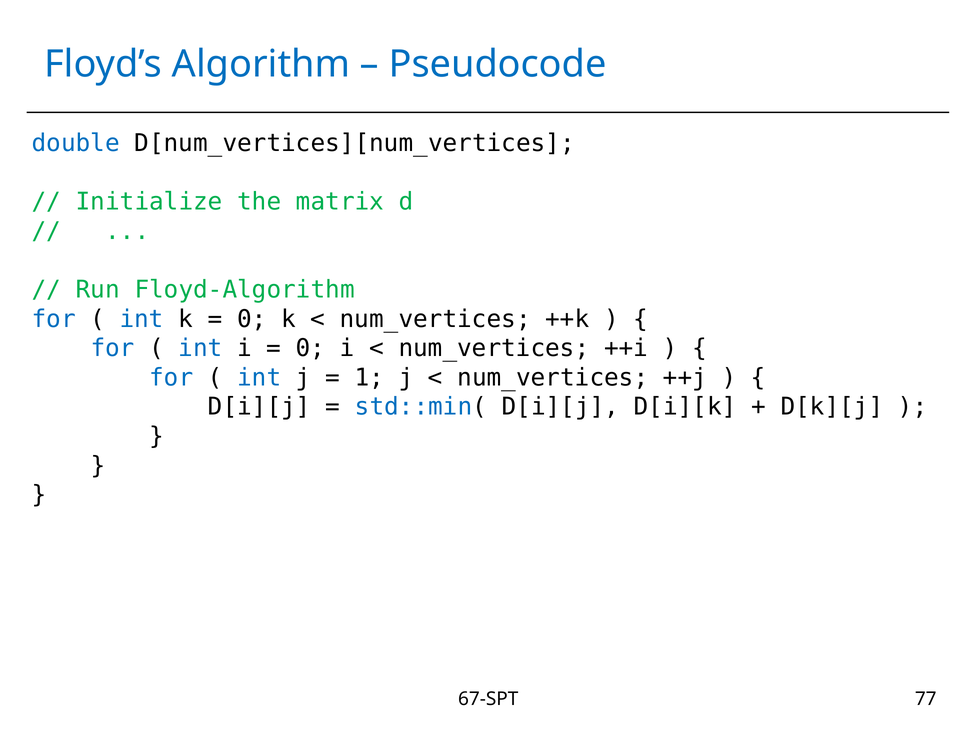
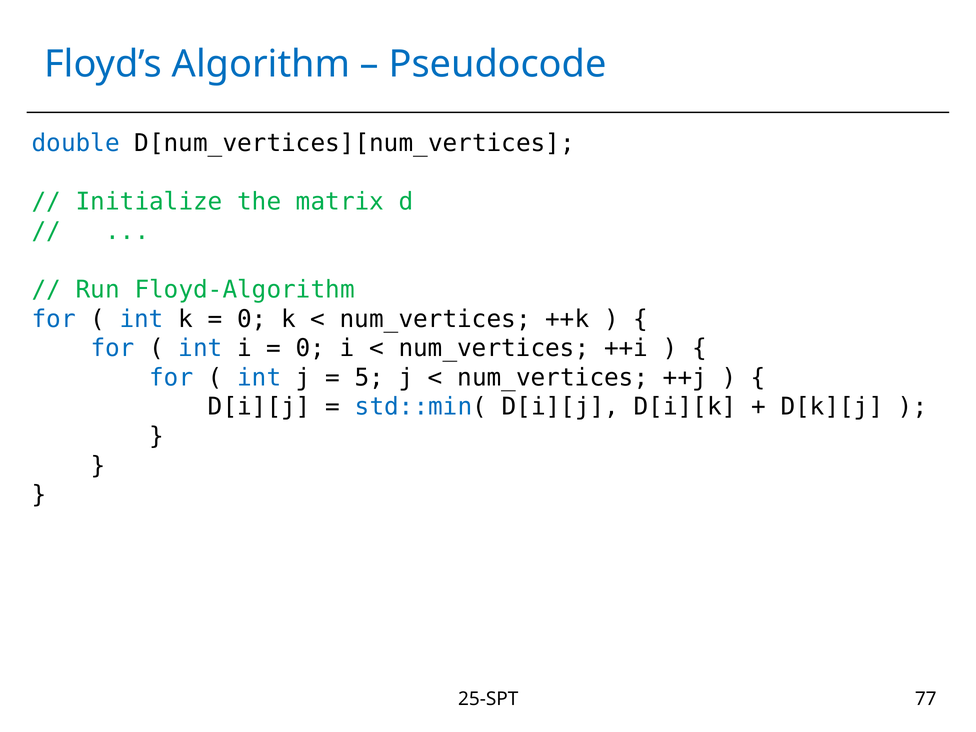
1: 1 -> 5 (369, 378)
67-SPT: 67-SPT -> 25-SPT (488, 699)
